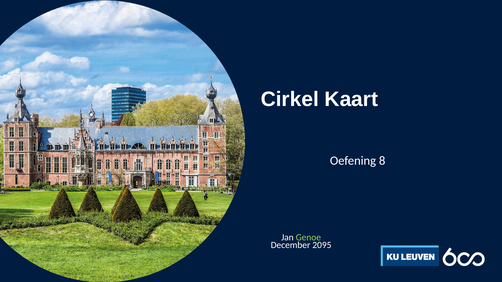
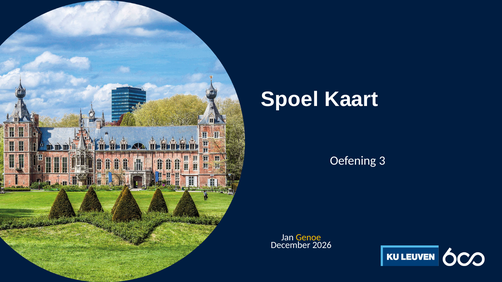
Cirkel: Cirkel -> Spoel (290, 100)
8: 8 -> 3 (382, 161)
Genoe colour: light green -> yellow (308, 238)
2095: 2095 -> 2026 (322, 245)
